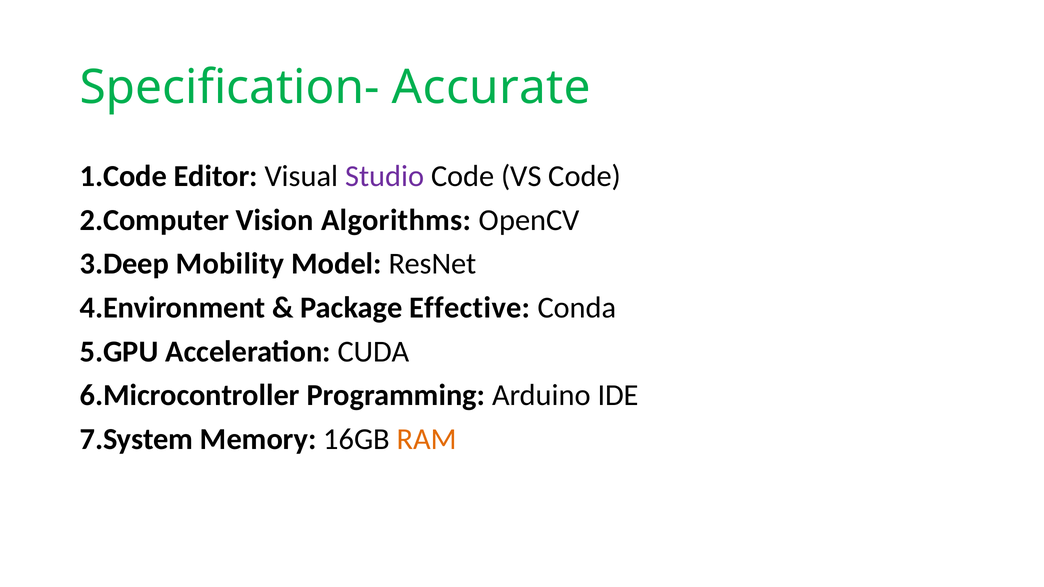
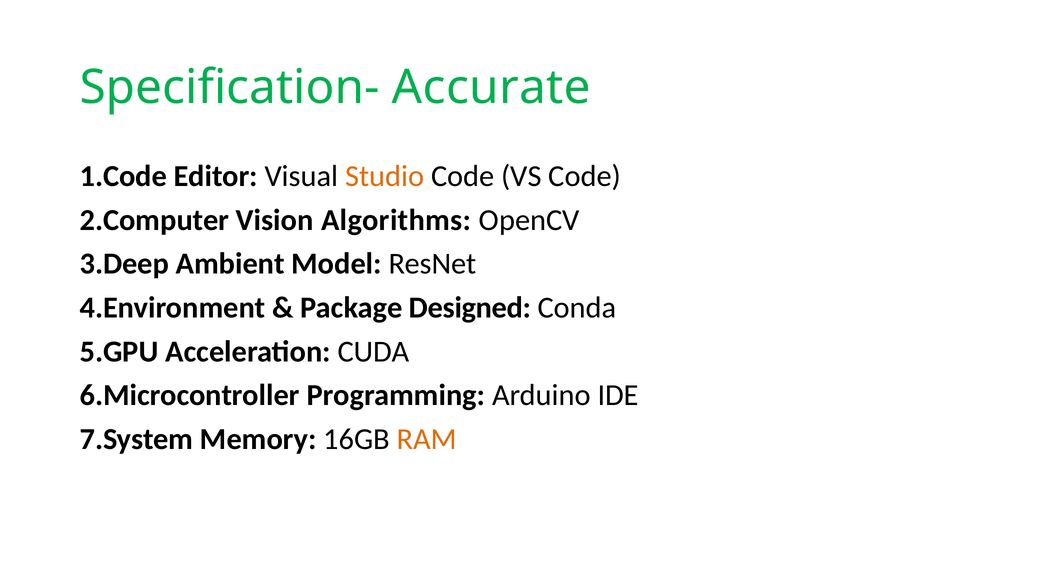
Studio colour: purple -> orange (385, 177)
Mobility: Mobility -> Ambient (230, 264)
Effective: Effective -> Designed (470, 308)
